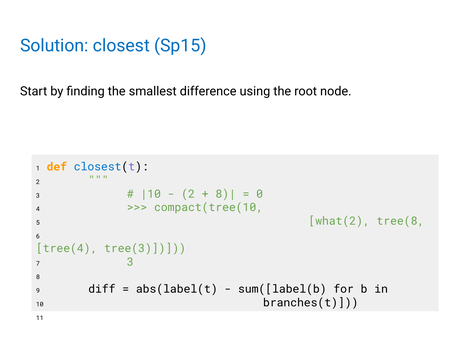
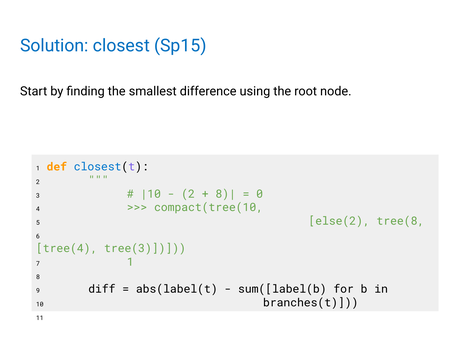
what(2: what(2 -> else(2 (339, 221)
7 3: 3 -> 1 (130, 262)
